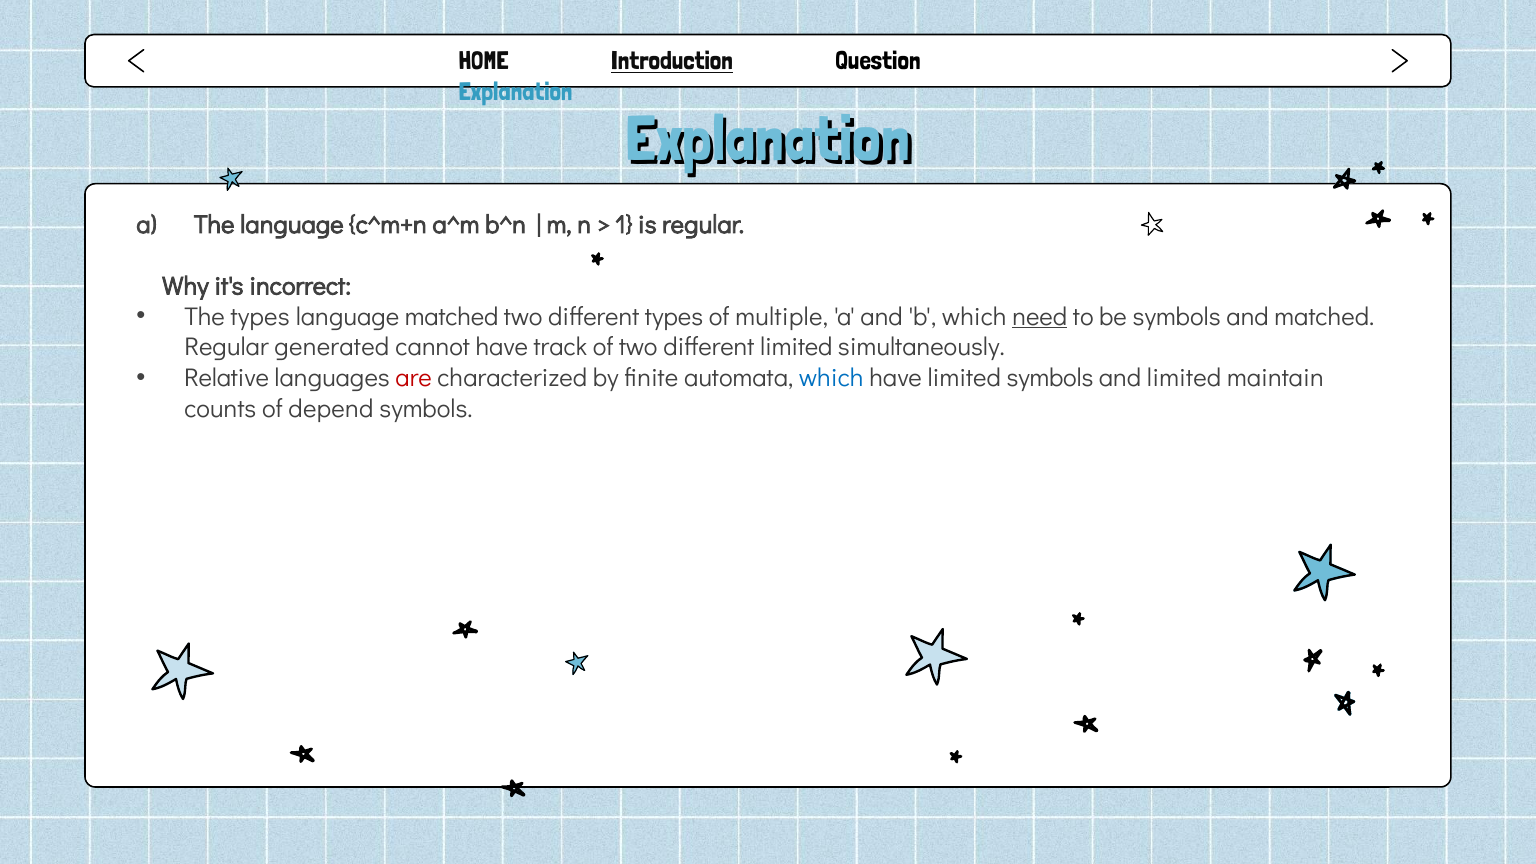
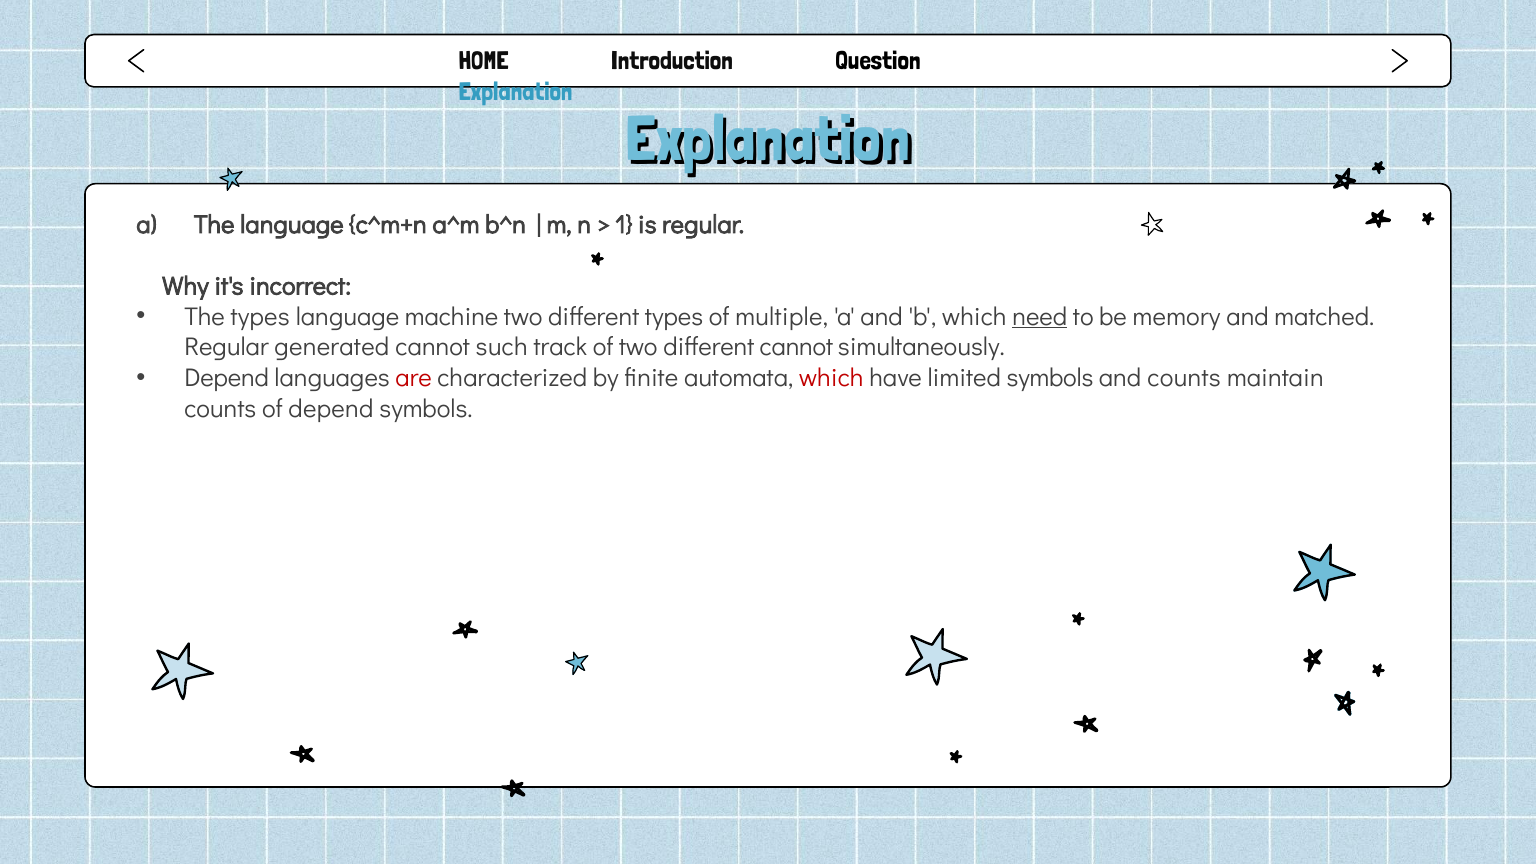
Introduction underline: present -> none (672, 61)
language matched: matched -> machine (452, 317)
be symbols: symbols -> memory (1177, 317)
cannot have: have -> such (502, 347)
different limited: limited -> cannot (796, 347)
Relative: Relative -> Depend (227, 378)
which colour: blue -> red (831, 378)
and limited: limited -> counts (1184, 378)
